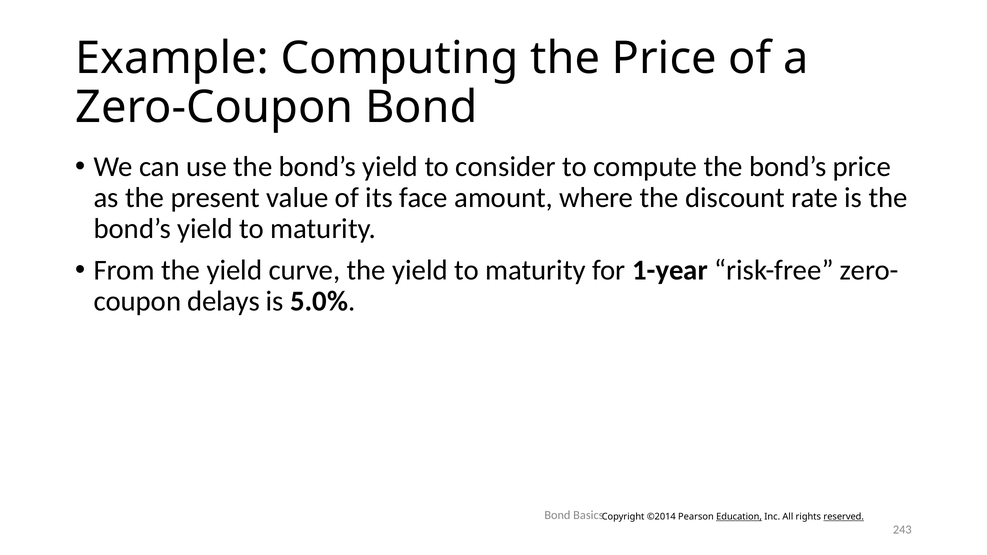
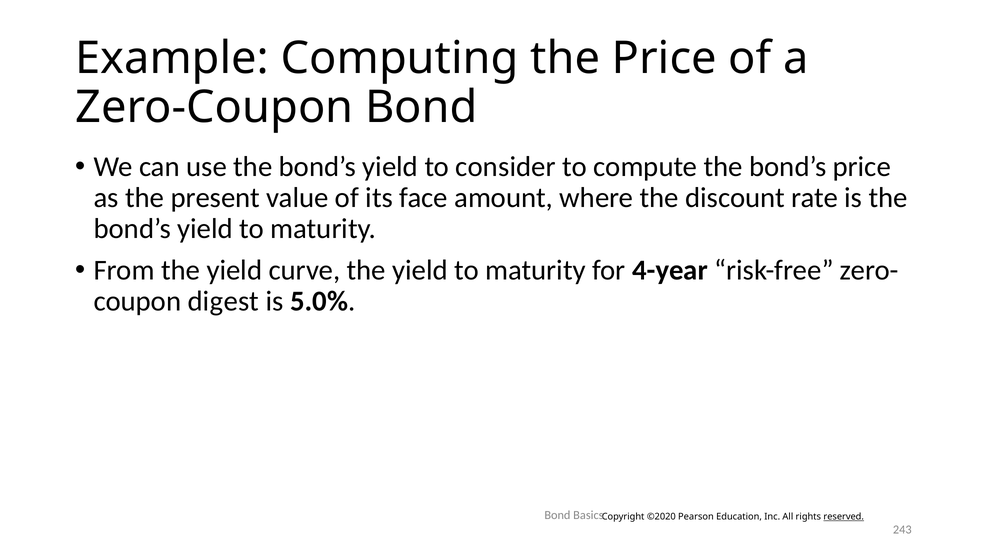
1-year: 1-year -> 4-year (670, 270)
delays: delays -> digest (223, 302)
©2014: ©2014 -> ©2020 (661, 517)
Education underline: present -> none (739, 517)
